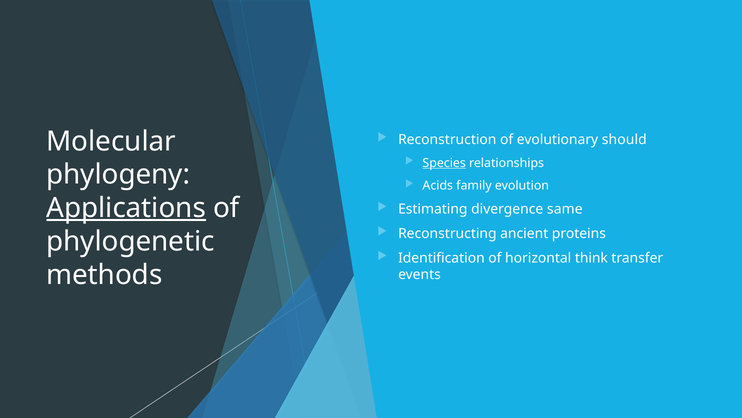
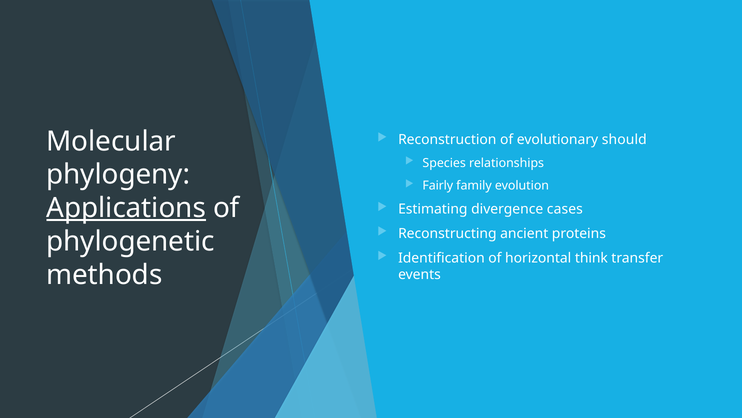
Species underline: present -> none (444, 163)
Acids: Acids -> Fairly (438, 185)
same: same -> cases (565, 209)
